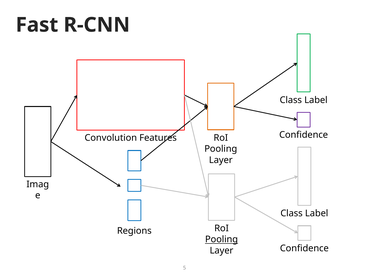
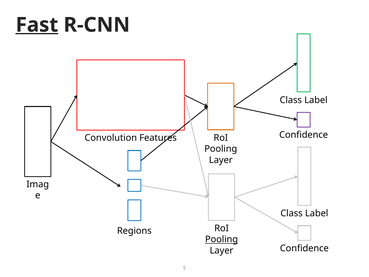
Fast underline: none -> present (37, 25)
